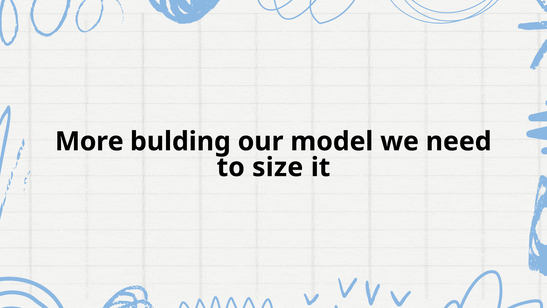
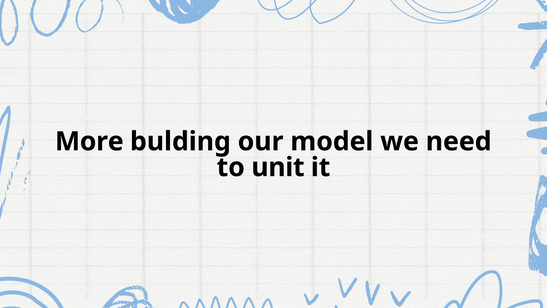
size: size -> unit (278, 167)
